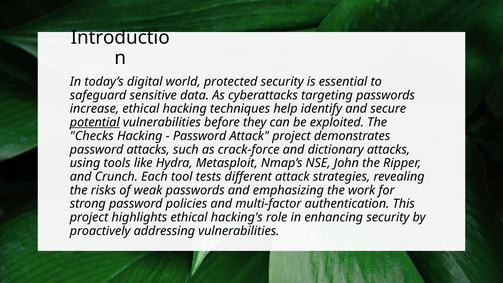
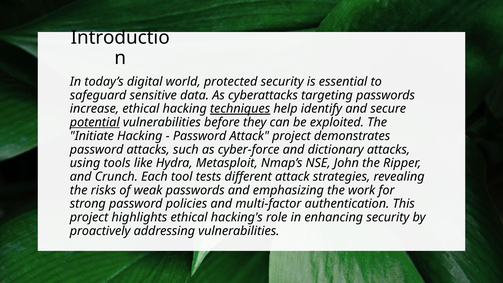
techniques underline: none -> present (240, 109)
Checks: Checks -> Initiate (92, 136)
crack-force: crack-force -> cyber-force (249, 149)
